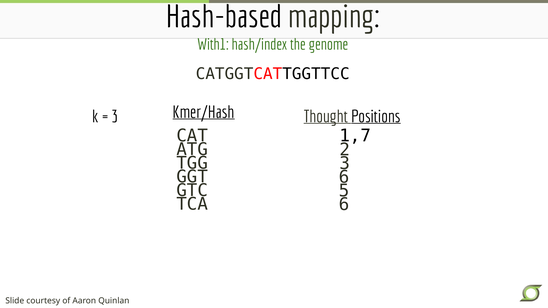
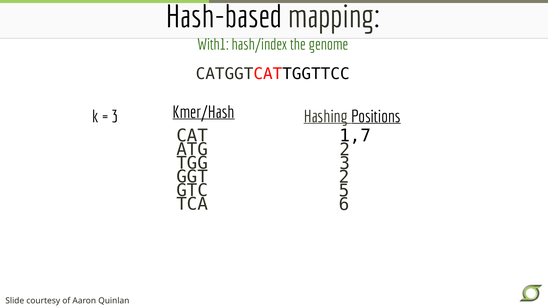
Thought: Thought -> Hashing (326, 117)
GGT 6: 6 -> 2 (344, 177)
